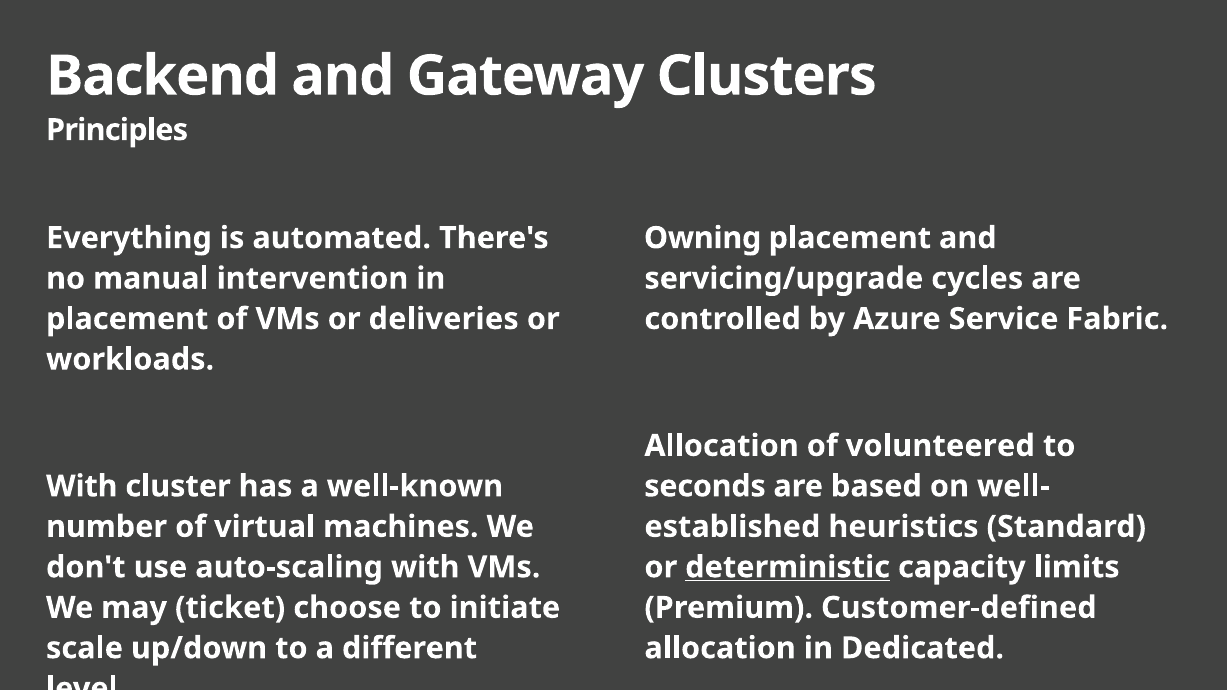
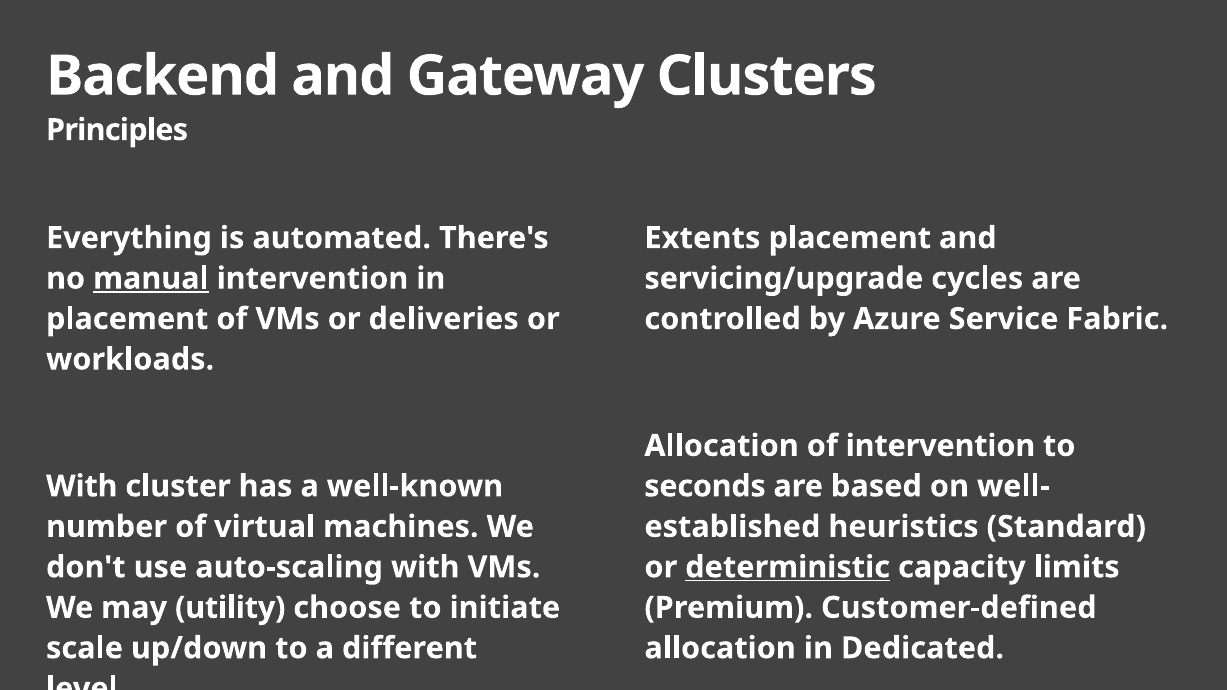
Owning: Owning -> Extents (702, 238)
manual underline: none -> present (151, 279)
of volunteered: volunteered -> intervention (940, 446)
ticket: ticket -> utility (230, 608)
